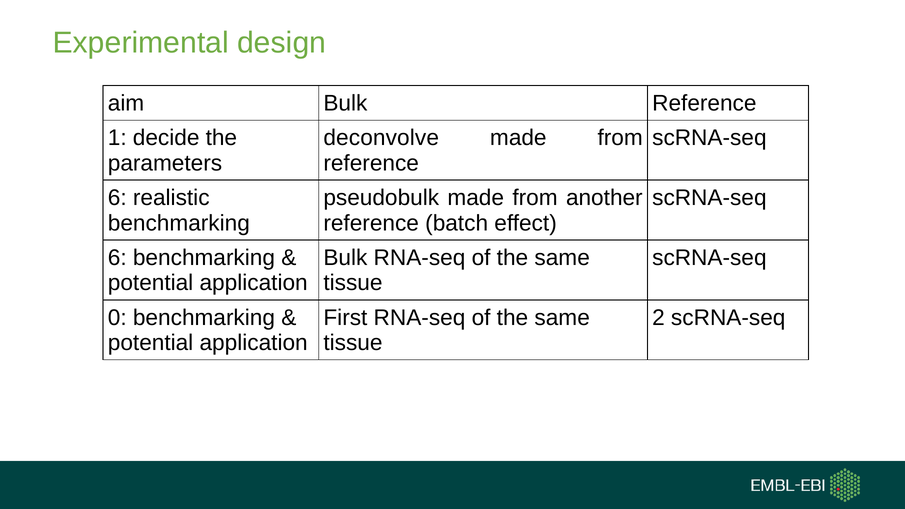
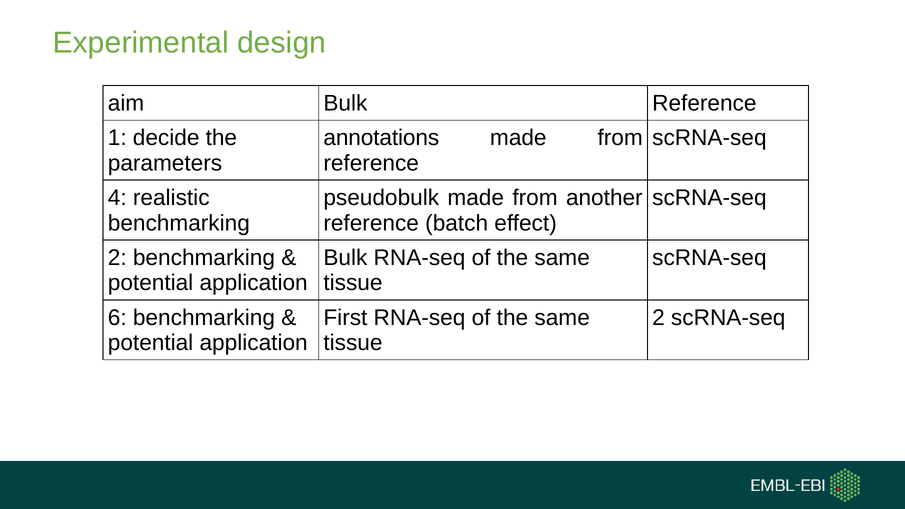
deconvolve: deconvolve -> annotations (381, 138)
6: 6 -> 4 (117, 198)
6: 6 -> 2 (117, 258)
0: 0 -> 6 (117, 318)
